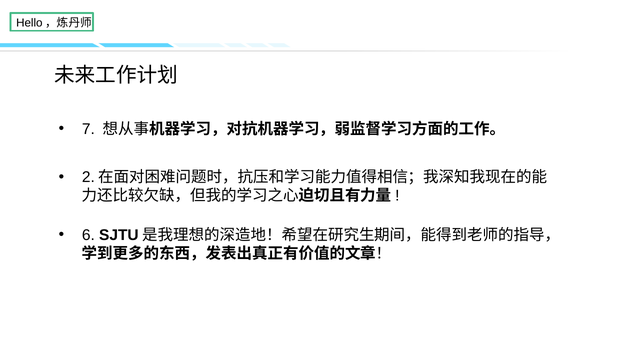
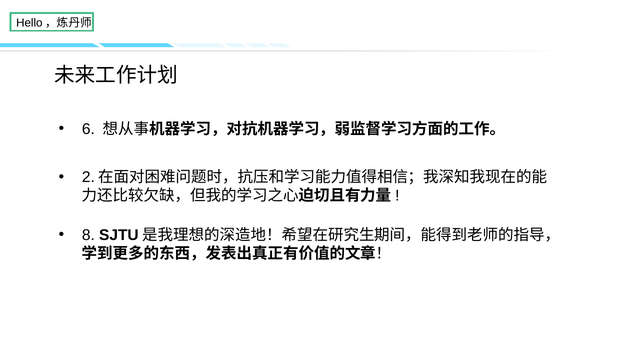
7: 7 -> 6 (88, 129)
6: 6 -> 8 (88, 235)
